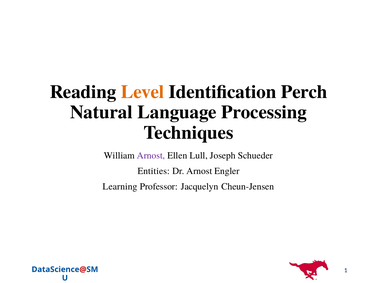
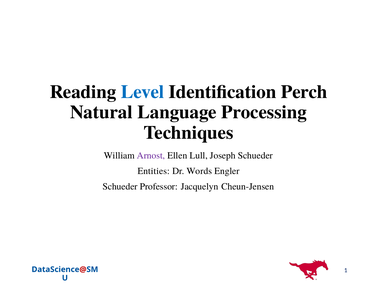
Level colour: orange -> blue (143, 92)
Dr Arnost: Arnost -> Words (199, 171)
Learning: Learning -> Schueder (120, 186)
